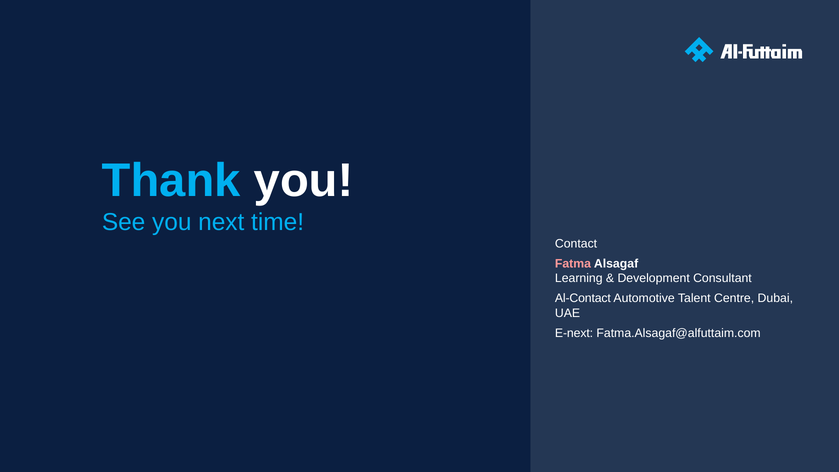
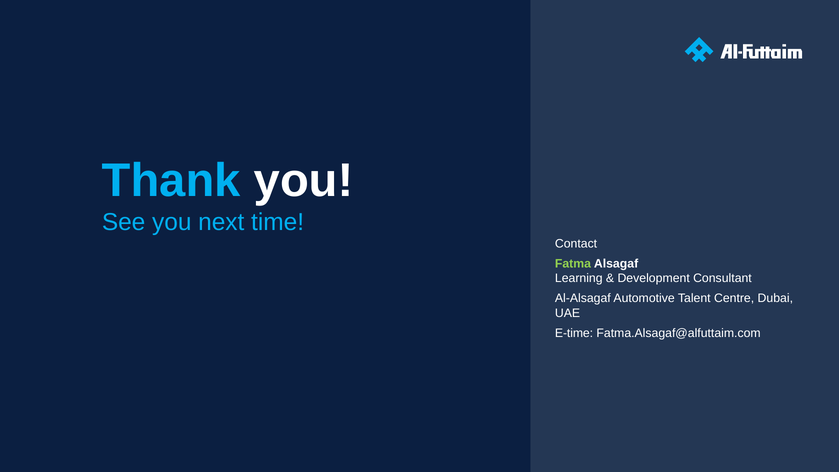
Fatma colour: pink -> light green (573, 264)
Al-Contact: Al-Contact -> Al-Alsagaf (583, 298)
E-next: E-next -> E-time (574, 333)
